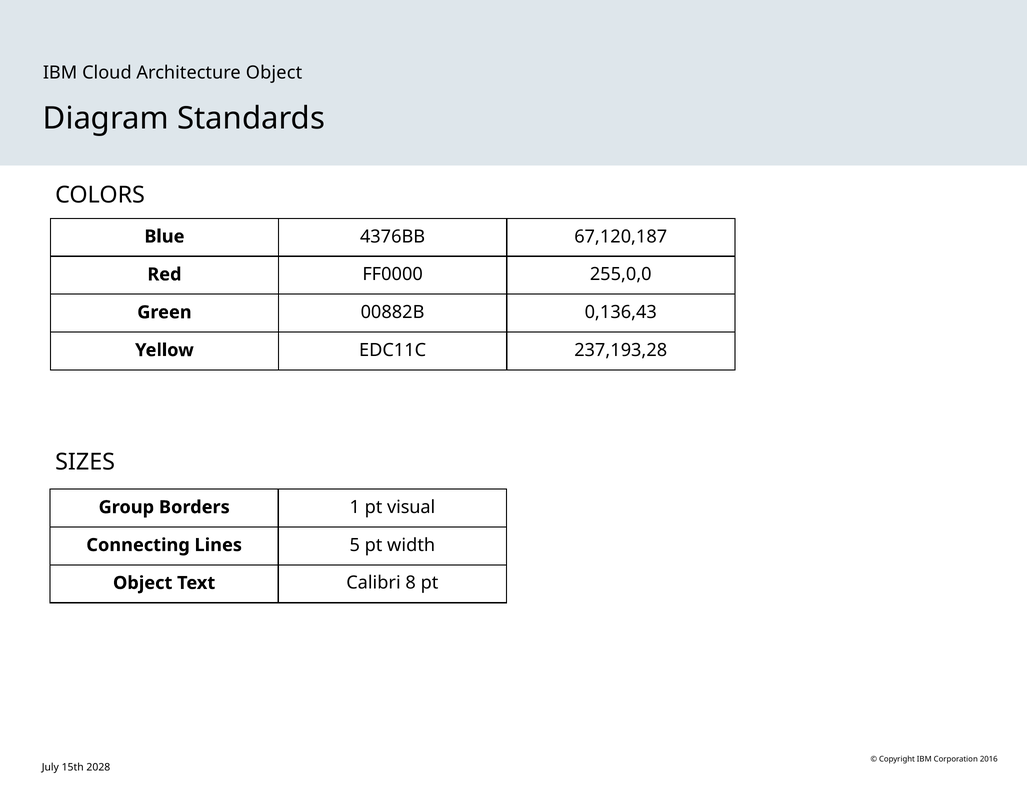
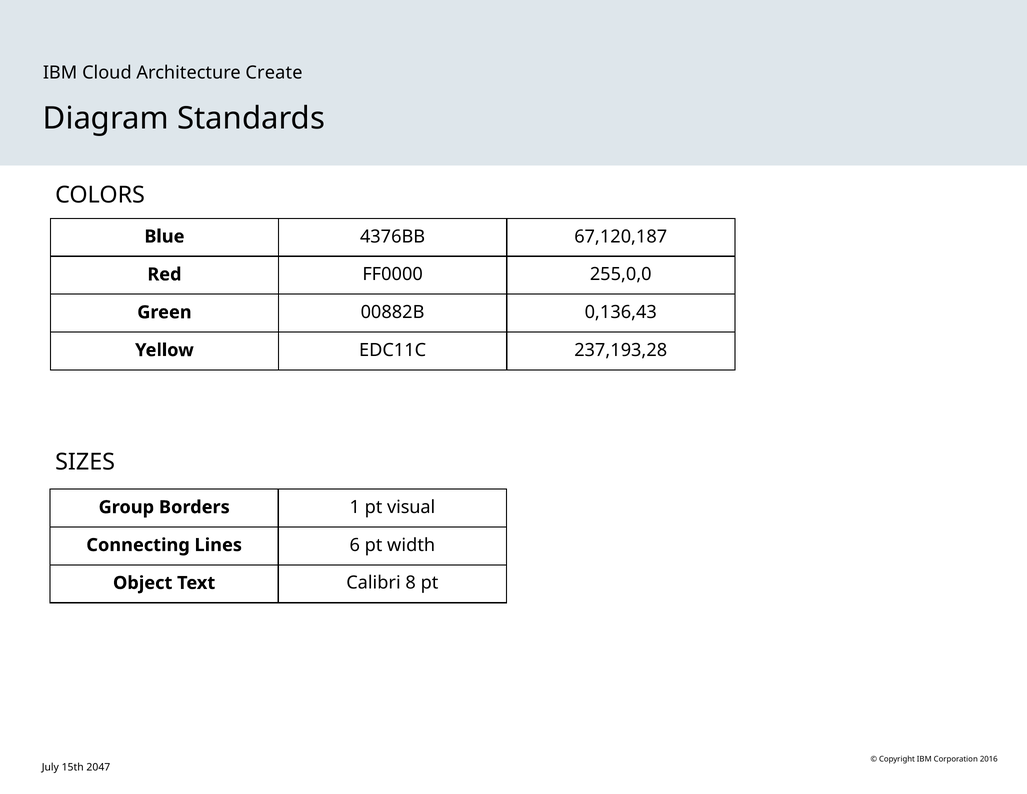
Architecture Object: Object -> Create (274, 73)
5: 5 -> 6 (355, 545)
2028: 2028 -> 2047 (98, 767)
